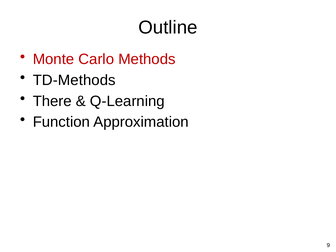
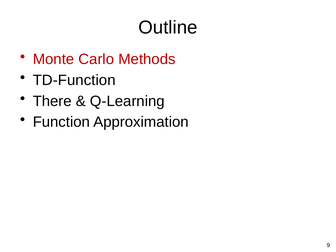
TD-Methods: TD-Methods -> TD-Function (74, 80)
